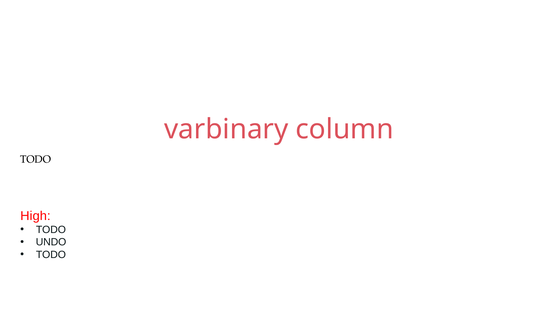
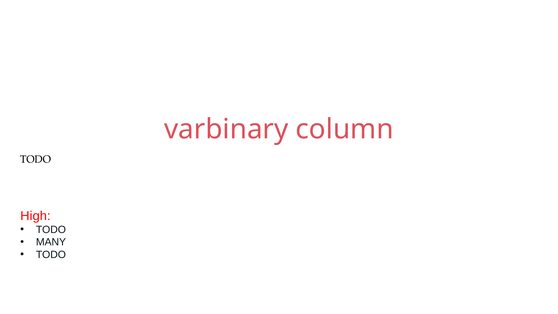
UNDO: UNDO -> MANY (51, 242)
